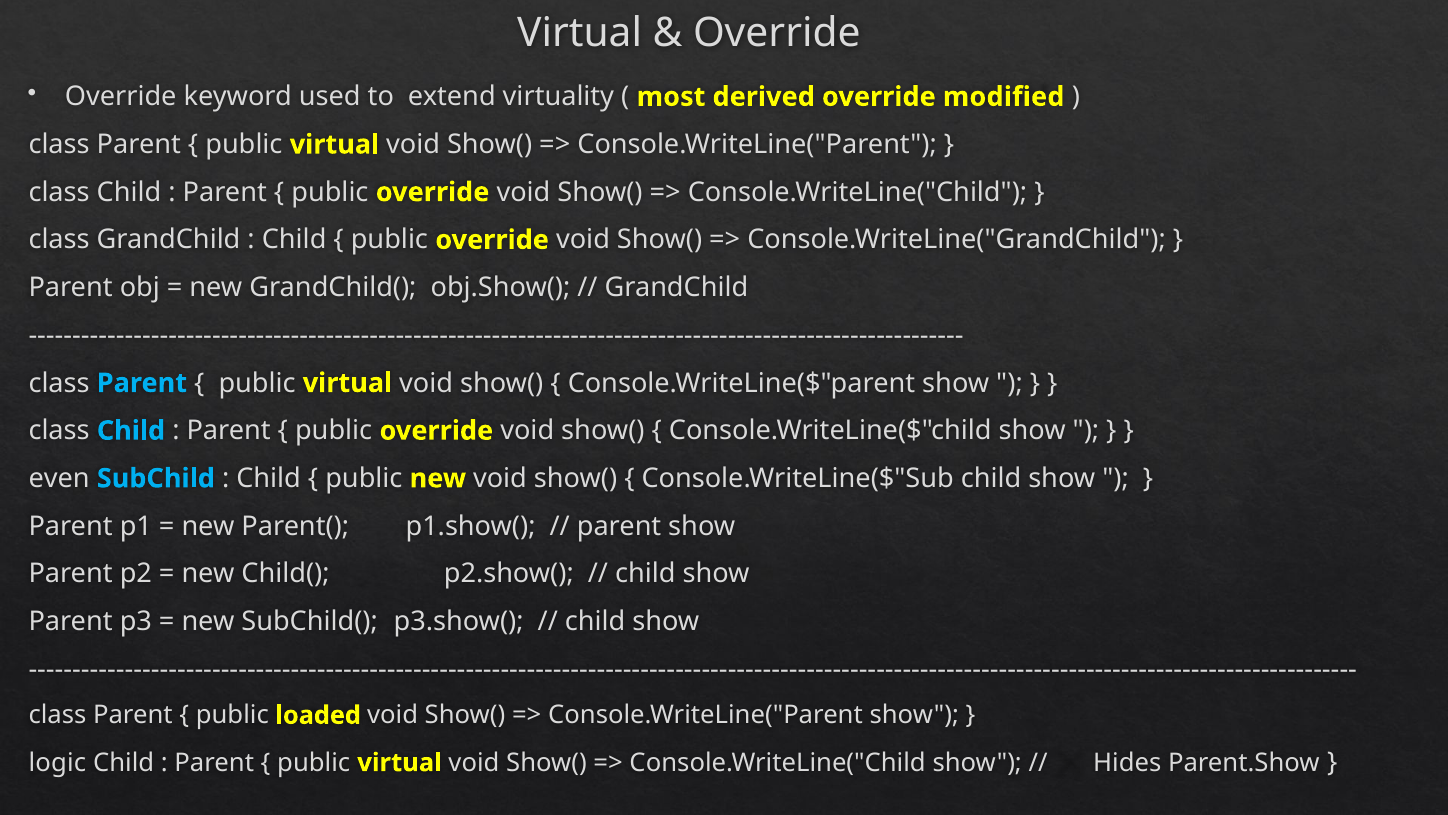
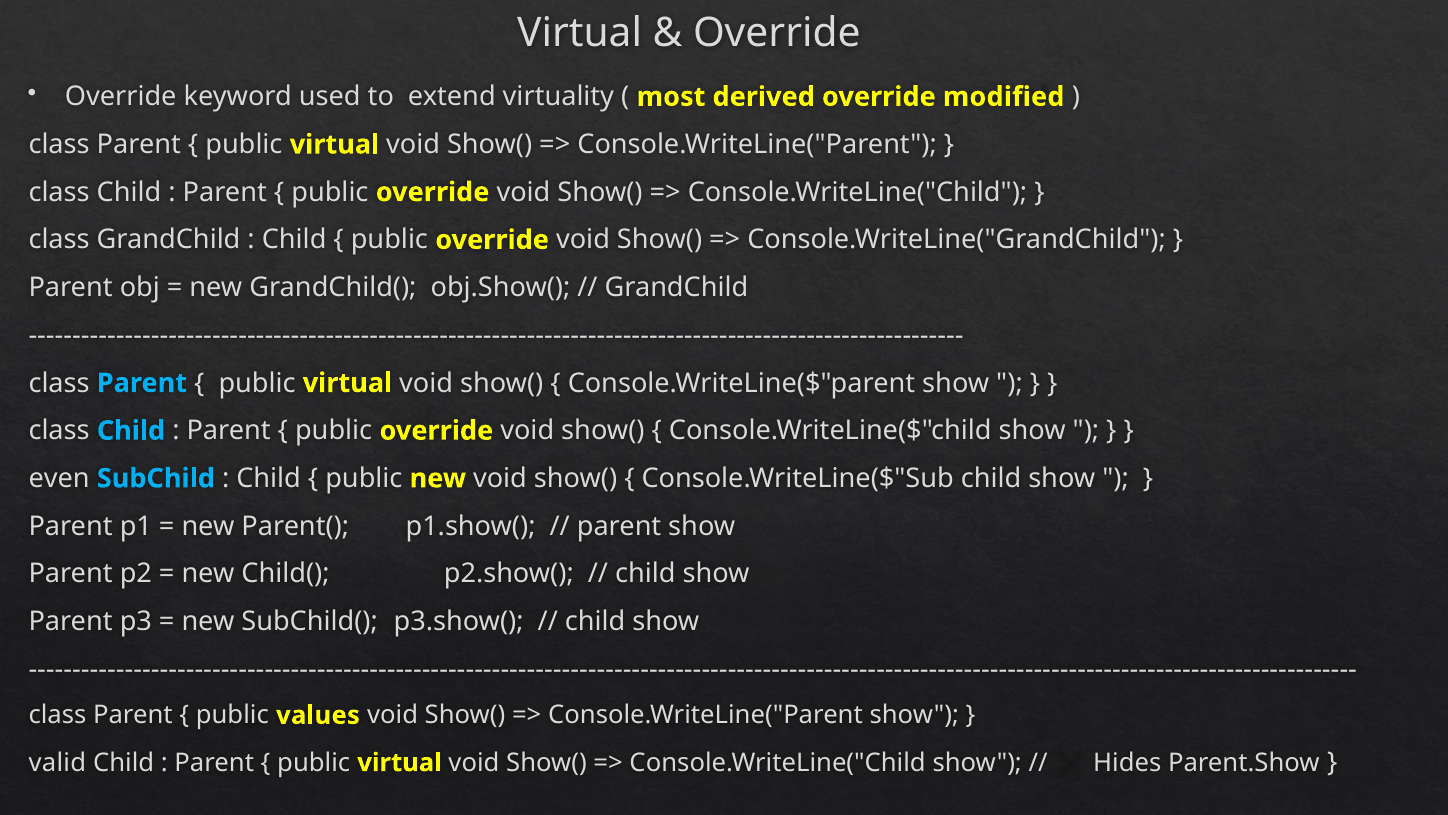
loaded: loaded -> values (318, 715)
logic: logic -> valid (57, 762)
